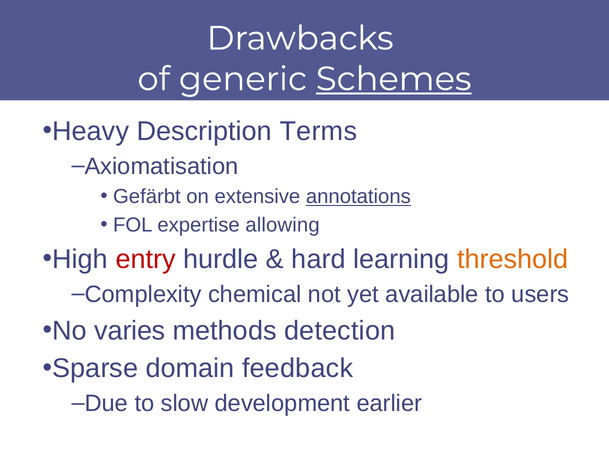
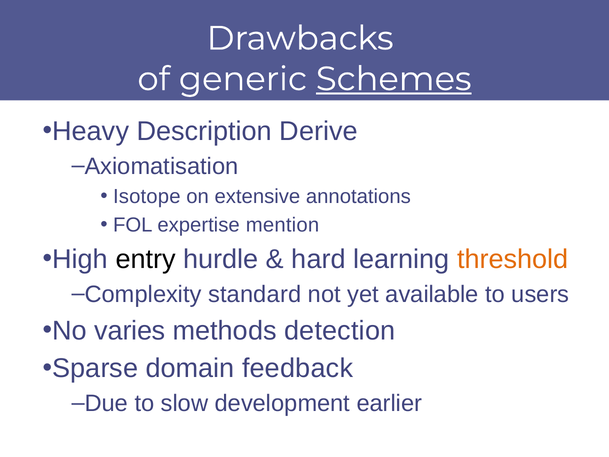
Terms: Terms -> Derive (319, 131)
Gefärbt: Gefärbt -> Isotope (147, 197)
annotations underline: present -> none (358, 197)
allowing: allowing -> mention (282, 225)
entry colour: red -> black (146, 259)
chemical: chemical -> standard (255, 294)
